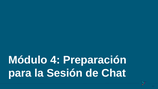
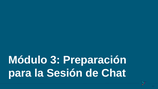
4: 4 -> 3 (55, 60)
